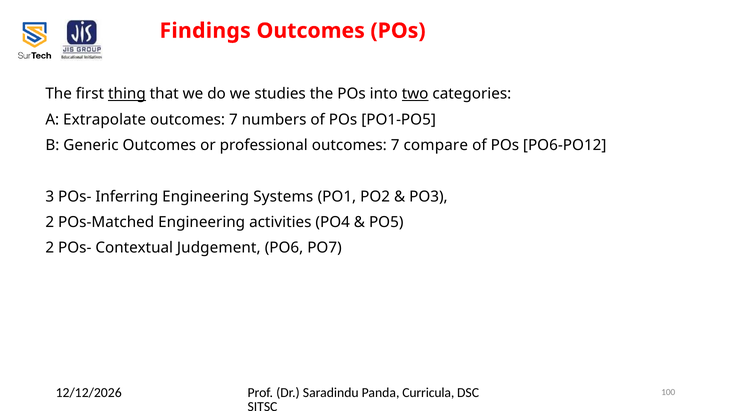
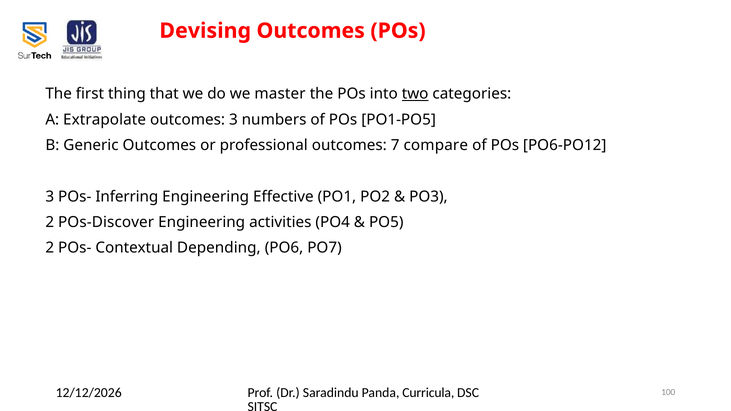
Findings: Findings -> Devising (205, 31)
thing underline: present -> none (127, 94)
studies: studies -> master (280, 94)
7: 7 -> 3 (233, 120)
Systems: Systems -> Effective (283, 197)
POs-Matched: POs-Matched -> POs-Discover (106, 222)
Judgement: Judgement -> Depending (219, 248)
